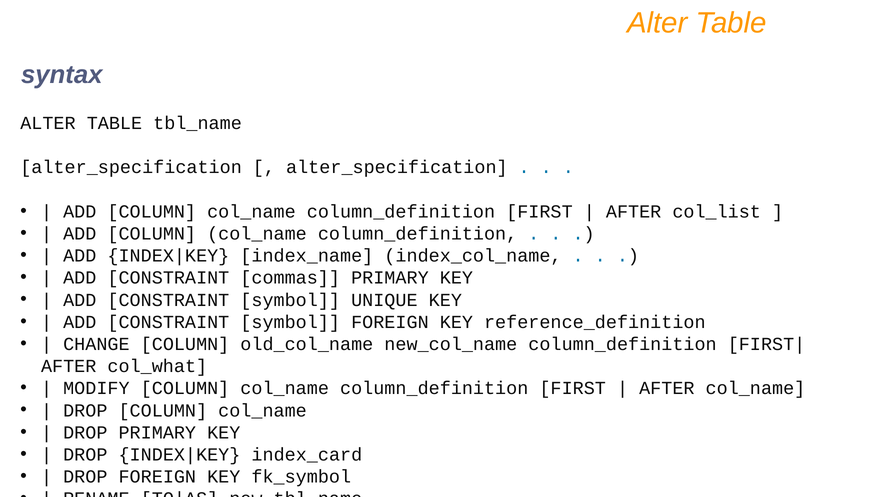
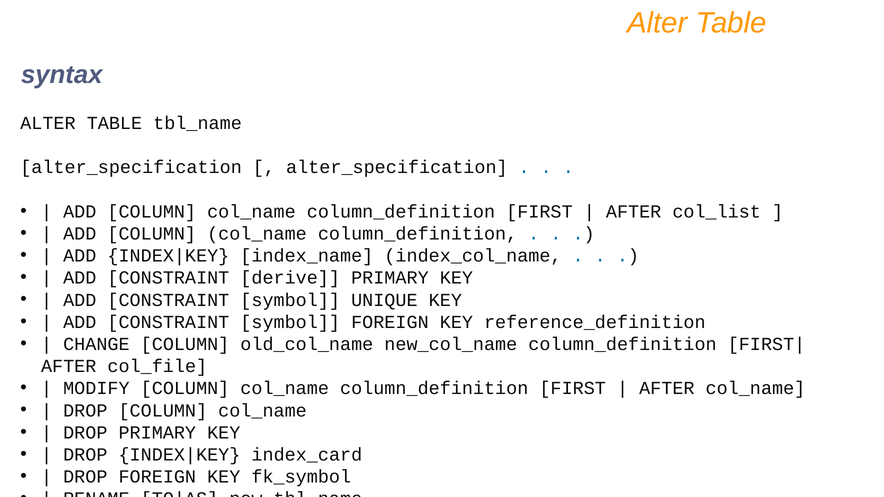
commas: commas -> derive (290, 278)
col_what: col_what -> col_file (157, 366)
